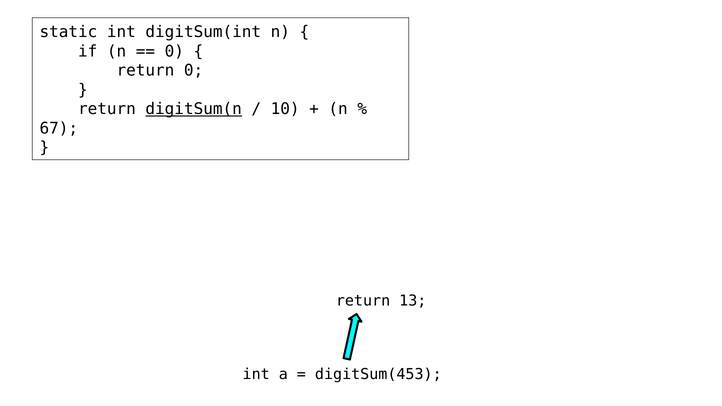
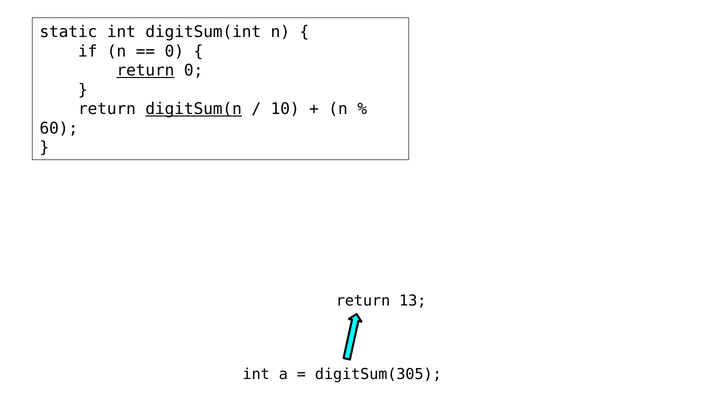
return underline: none -> present (145, 71)
67: 67 -> 60 (59, 128)
digitSum(453: digitSum(453 -> digitSum(305 (378, 375)
